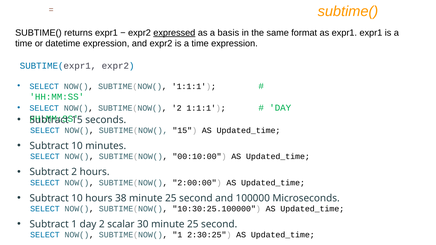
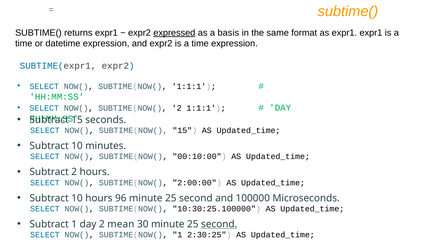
38: 38 -> 96 (121, 198)
scalar: scalar -> mean (121, 224)
second underline: none -> present (219, 224)
